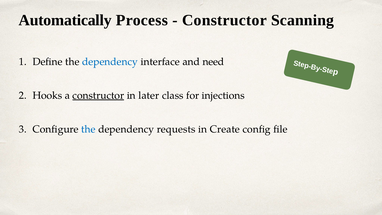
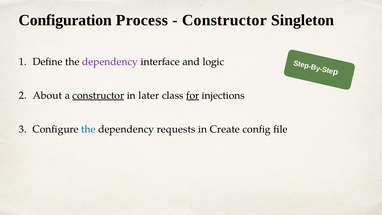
Automatically: Automatically -> Configuration (65, 20)
Scanning: Scanning -> Singleton (303, 20)
dependency colour: blue -> purple (110, 62)
need: need -> logic (213, 62)
Hooks: Hooks -> About (47, 95)
for underline: none -> present (193, 95)
